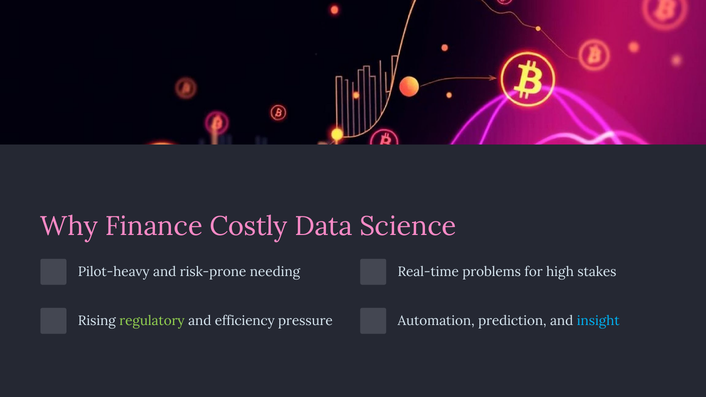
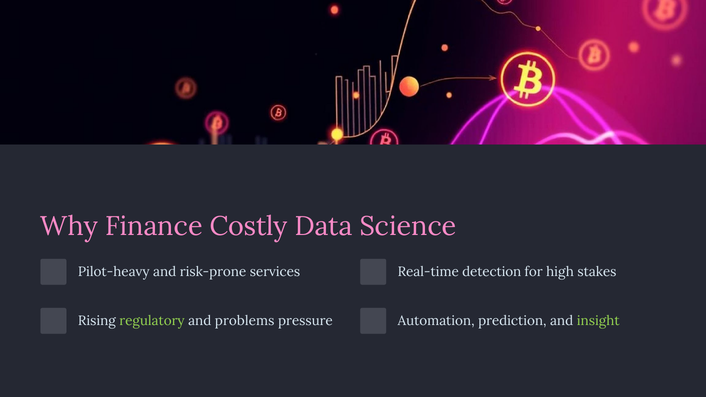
needing: needing -> services (275, 272)
problems: problems -> detection (492, 272)
efficiency: efficiency -> problems (245, 321)
insight colour: light blue -> light green (598, 321)
